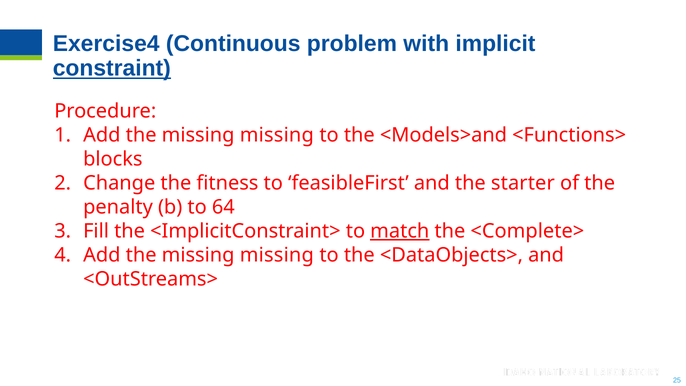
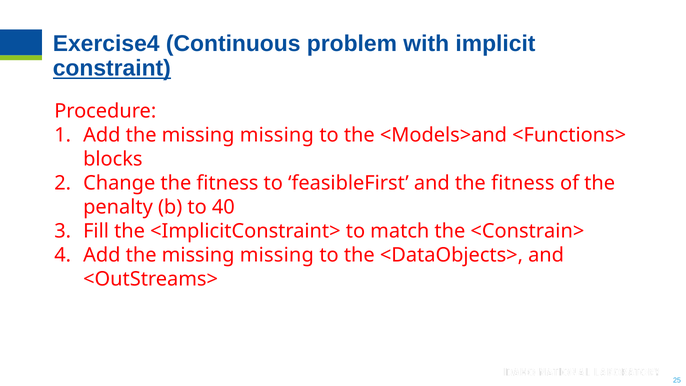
and the starter: starter -> fitness (523, 183)
64: 64 -> 40 (223, 207)
match underline: present -> none (400, 231)
<Complete>: <Complete> -> <Constrain> (527, 231)
